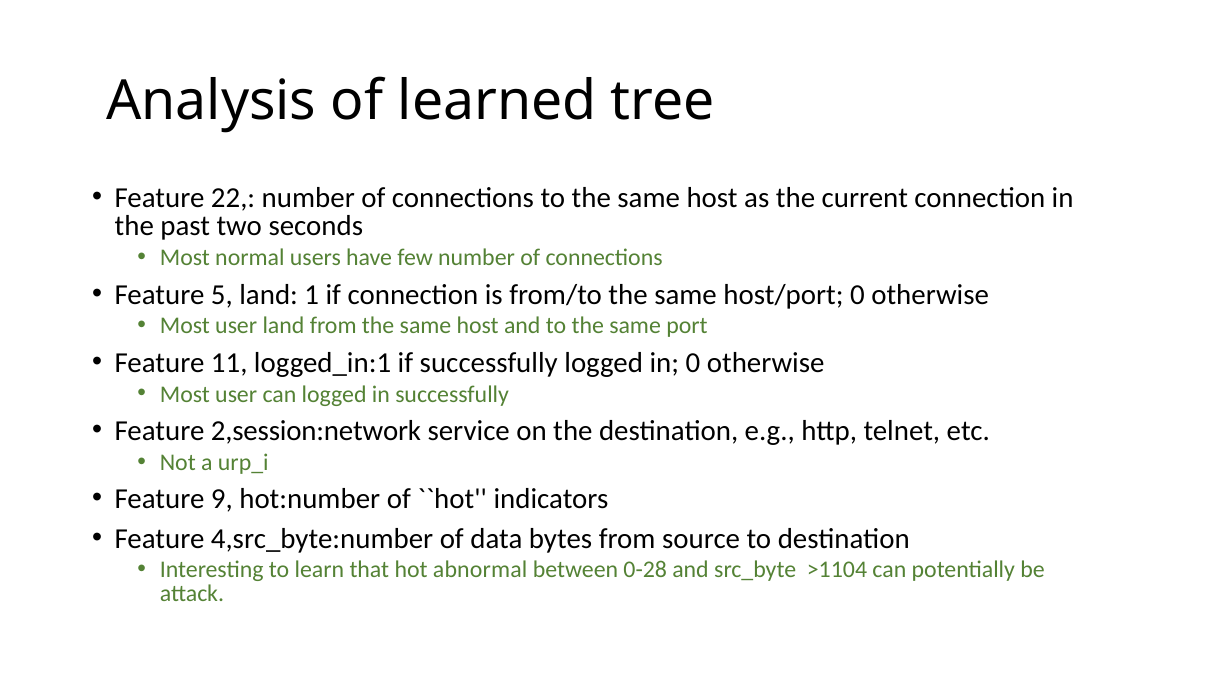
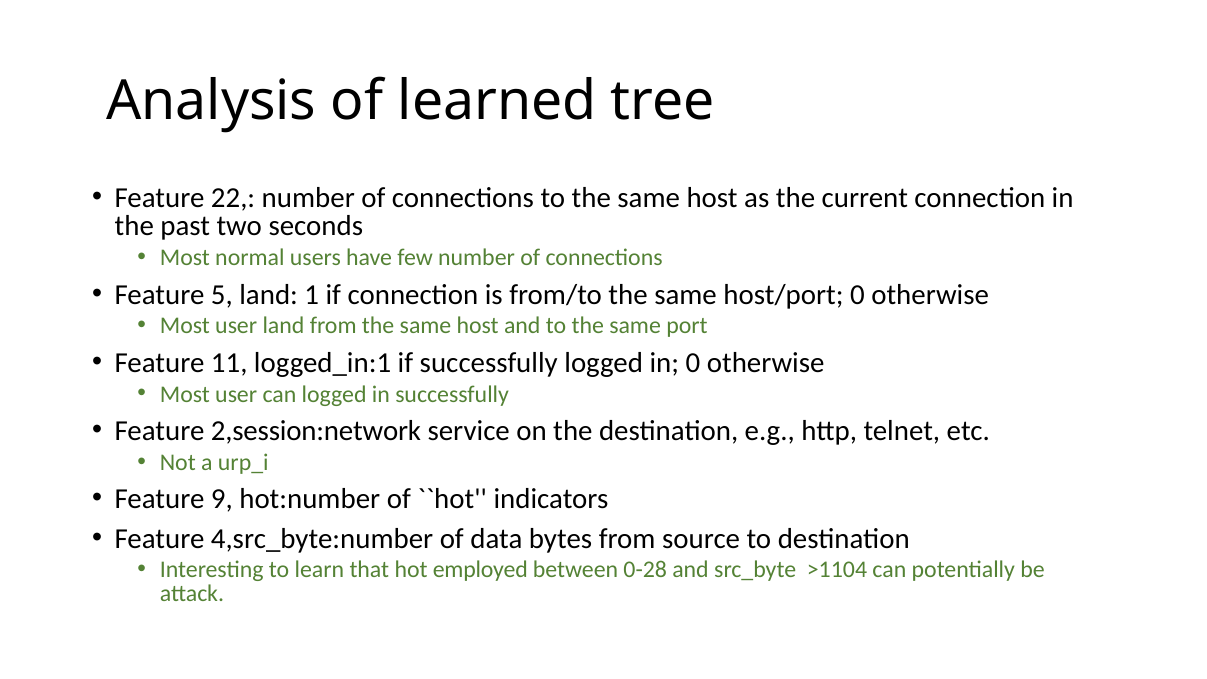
abnormal: abnormal -> employed (480, 570)
